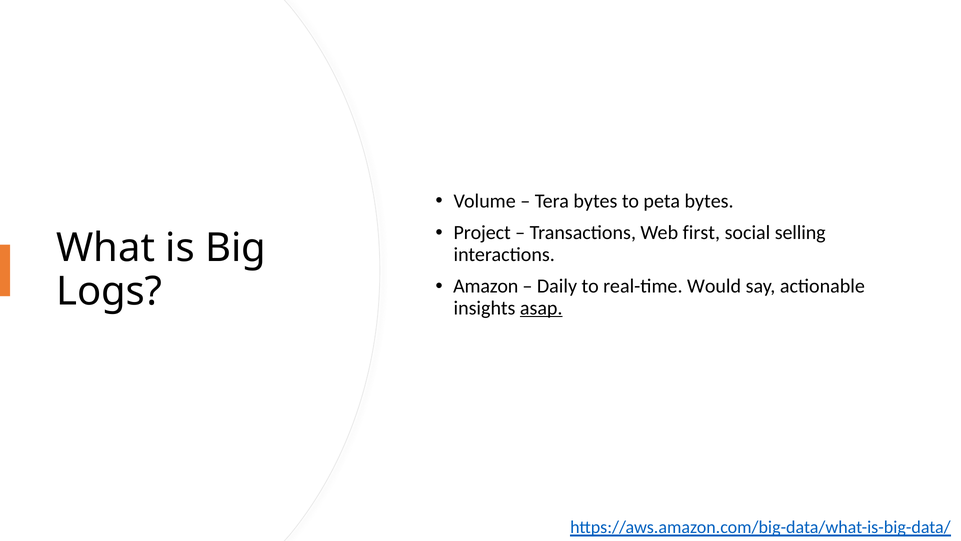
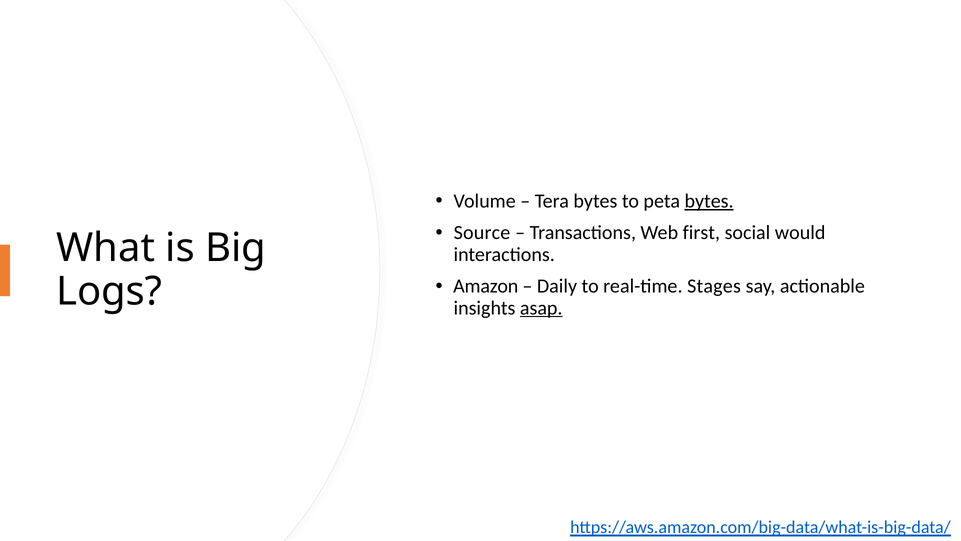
bytes underline: none -> present (709, 201)
Project: Project -> Source (482, 233)
selling: selling -> would (800, 233)
Would: Would -> Stages (714, 286)
